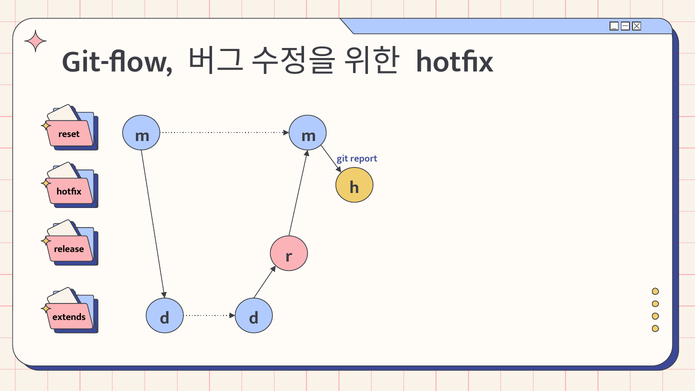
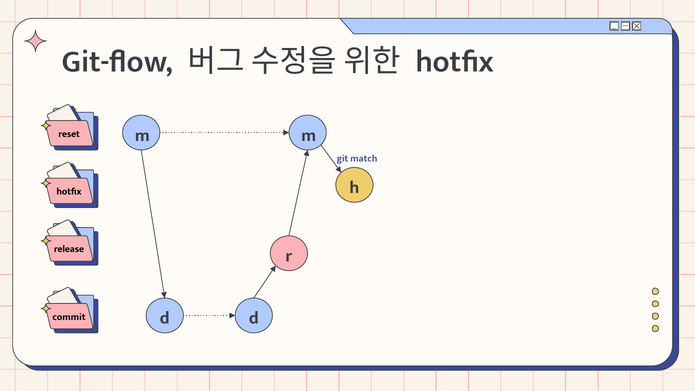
report: report -> match (364, 158)
extends: extends -> commit (69, 317)
